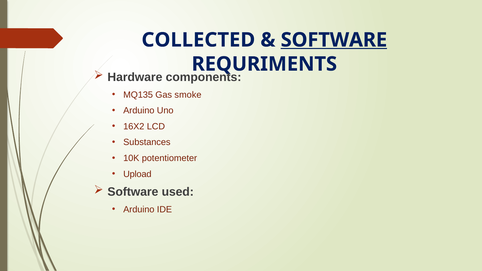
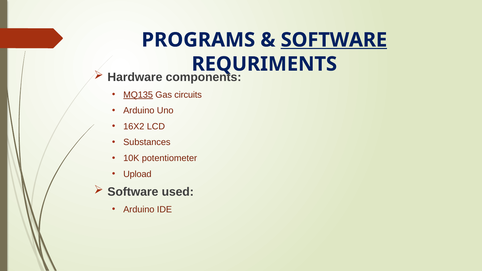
COLLECTED: COLLECTED -> PROGRAMS (198, 40)
MQ135 underline: none -> present (138, 95)
smoke: smoke -> circuits (188, 95)
